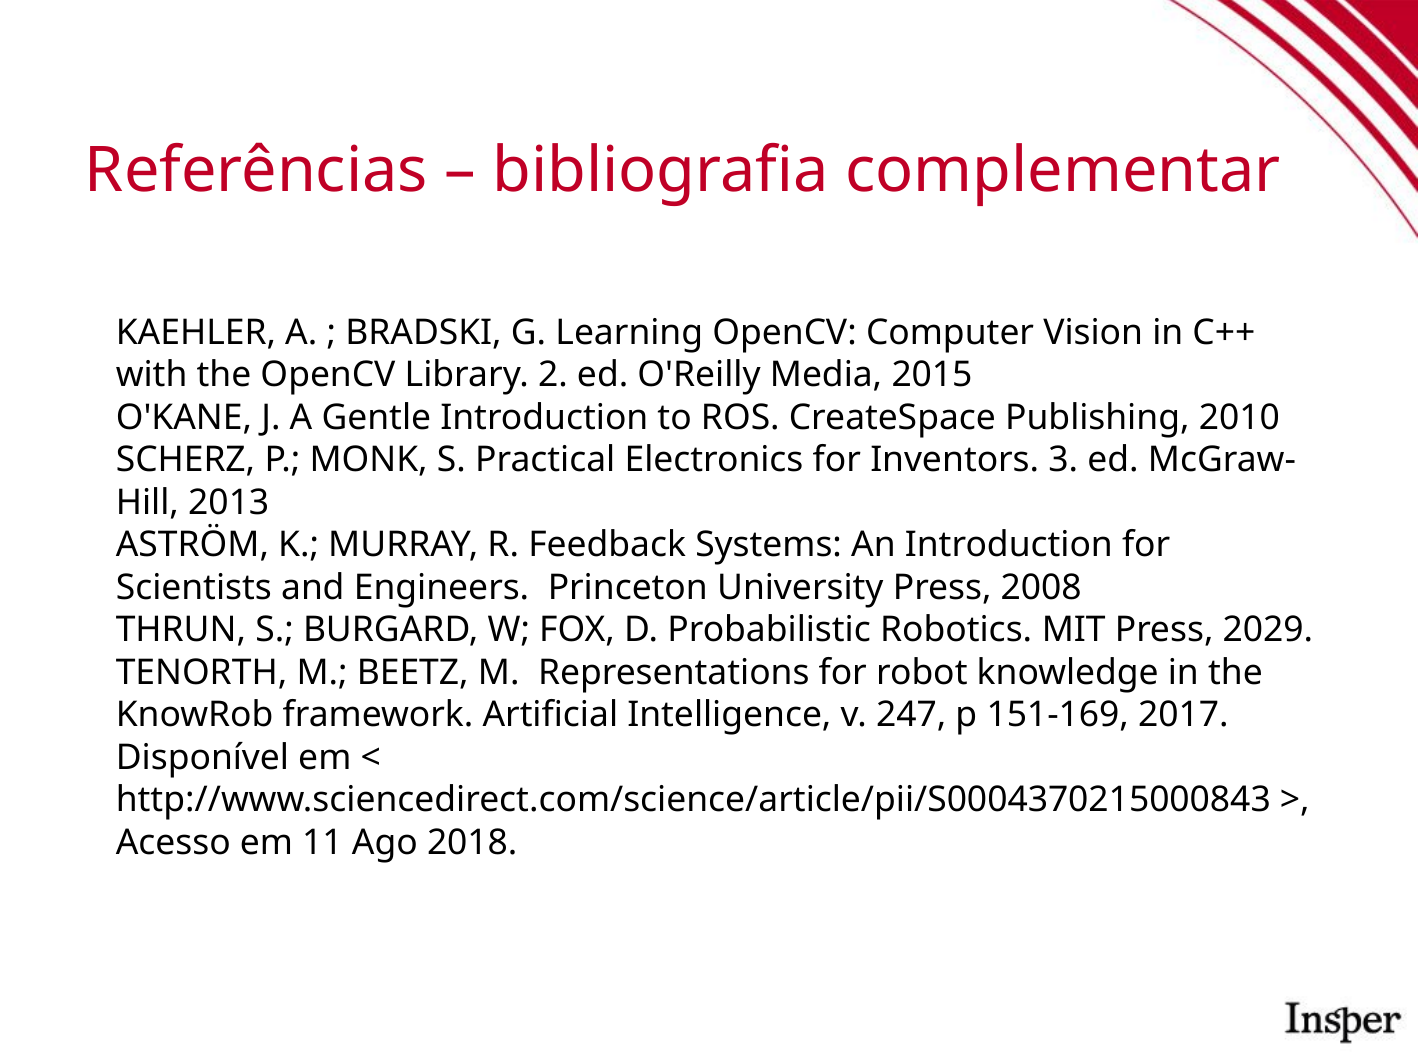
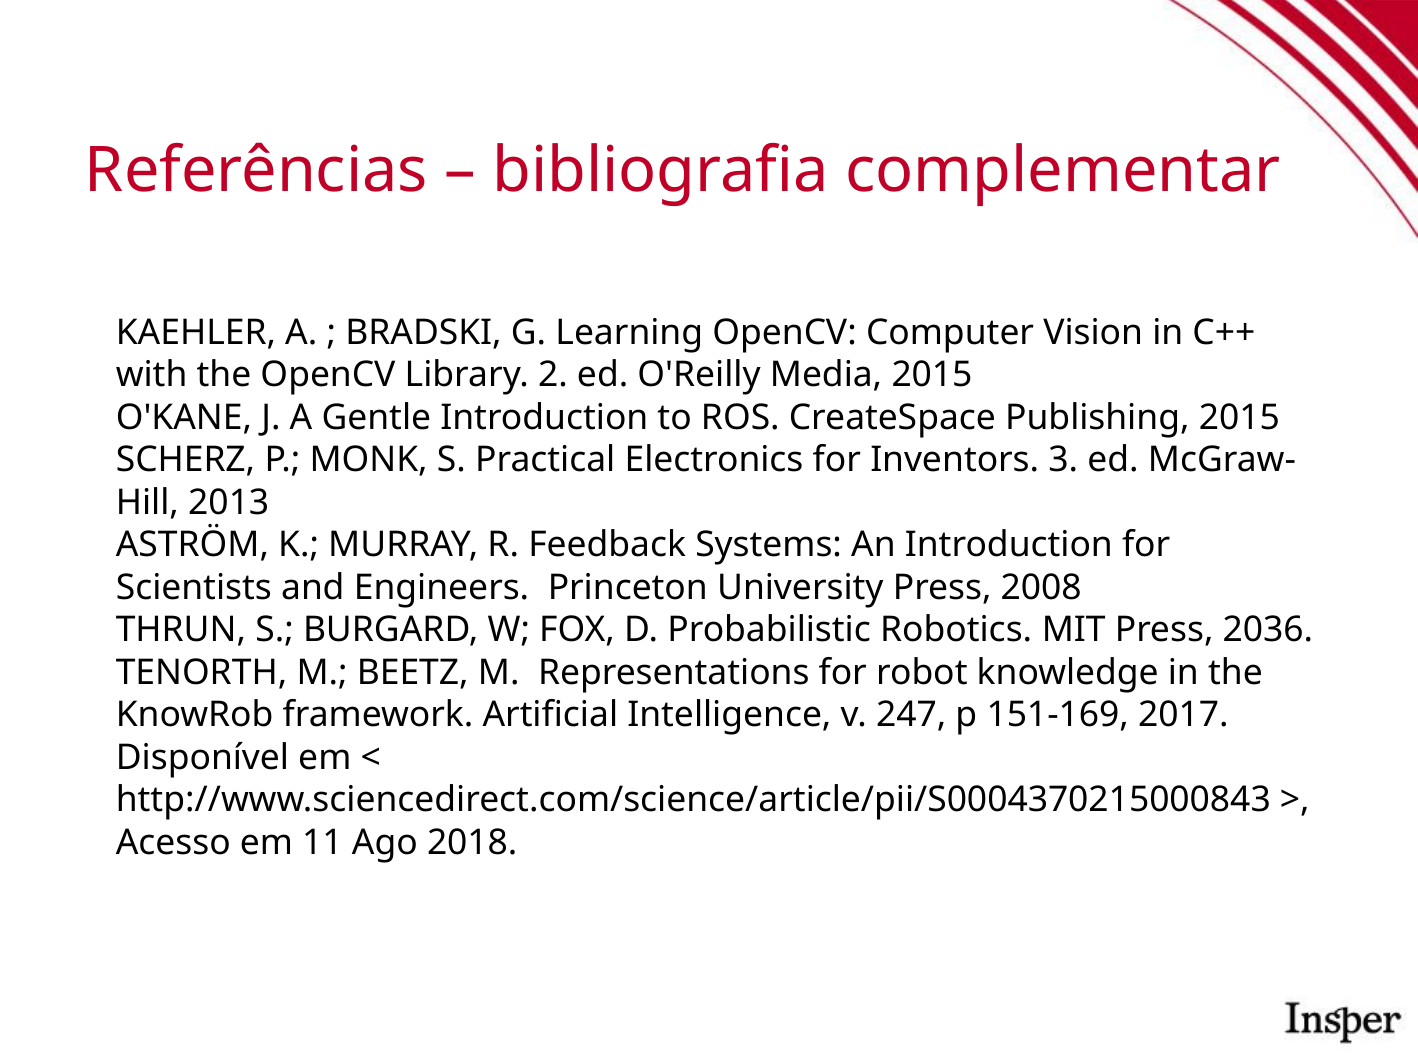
Publishing 2010: 2010 -> 2015 (1239, 418)
2029: 2029 -> 2036 (1268, 630)
